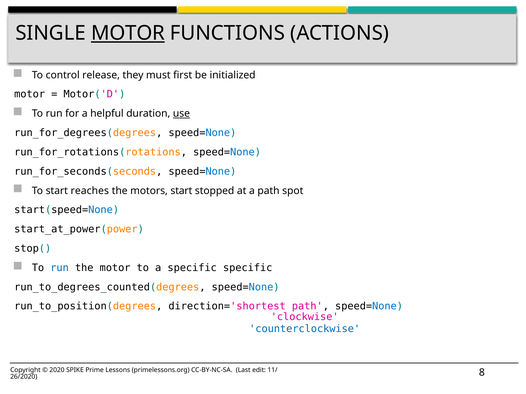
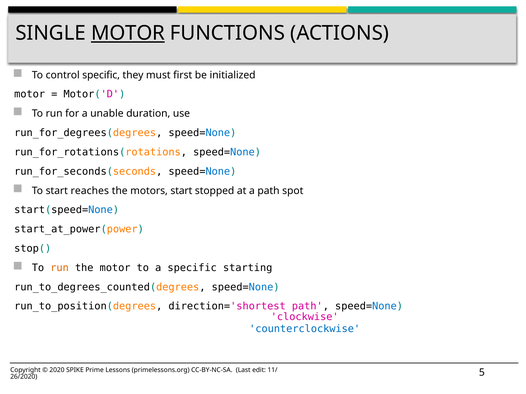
control release: release -> specific (101, 75)
helpful: helpful -> unable (107, 114)
use underline: present -> none (181, 114)
run colour: blue -> orange (60, 268)
specific specific: specific -> starting (248, 268)
8: 8 -> 5 (482, 373)
